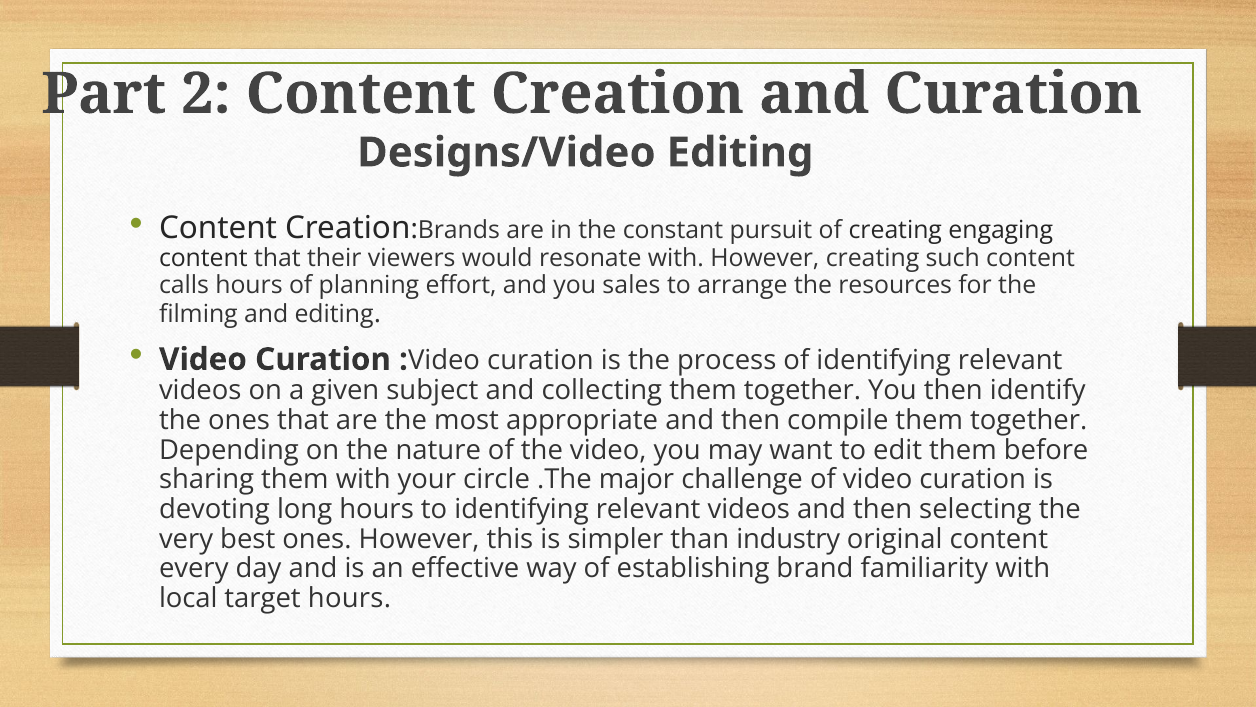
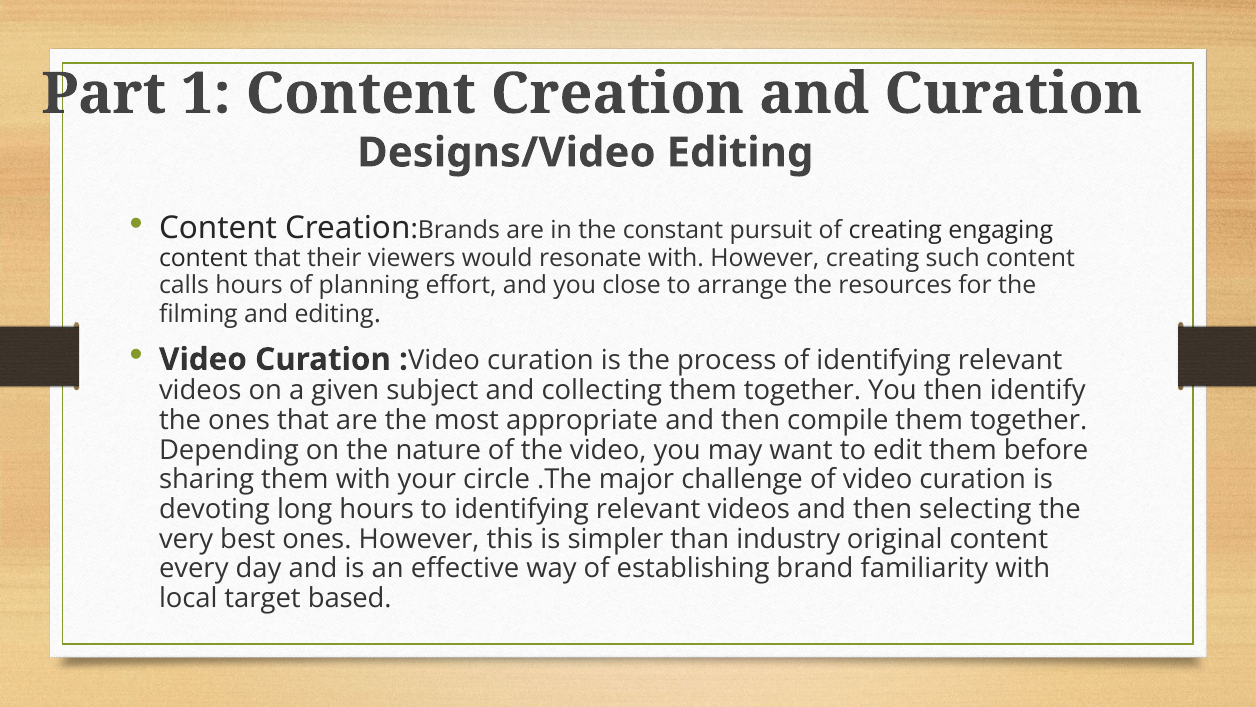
2: 2 -> 1 (206, 94)
sales: sales -> close (632, 285)
target hours: hours -> based (350, 598)
